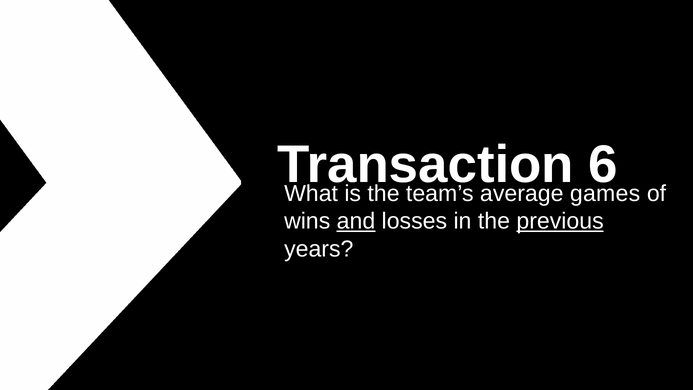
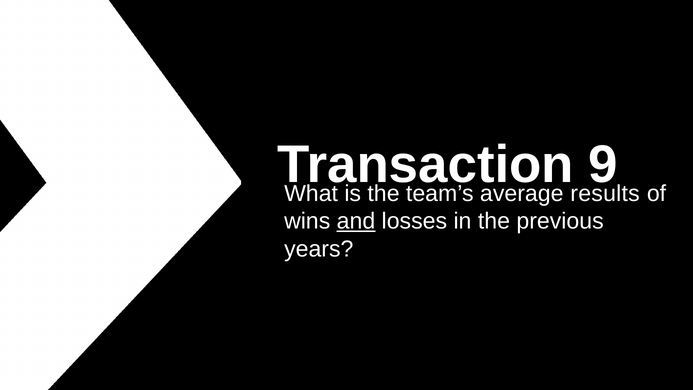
6: 6 -> 9 (603, 165)
games: games -> results (605, 193)
previous underline: present -> none (560, 221)
